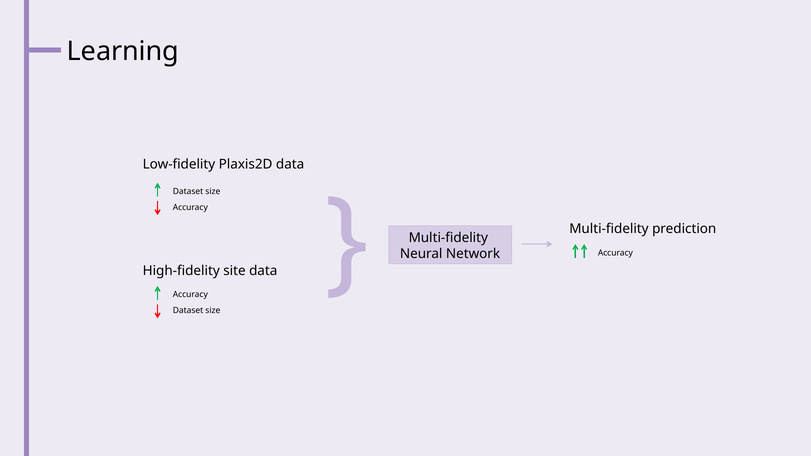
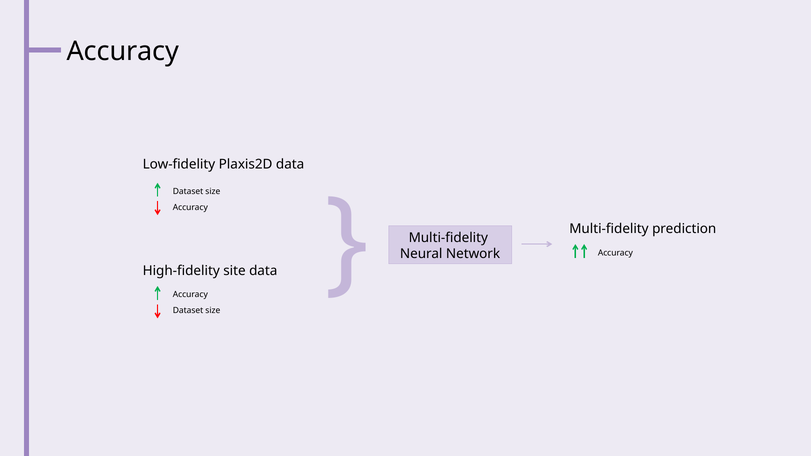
Learning: Learning -> Accuracy (123, 52)
